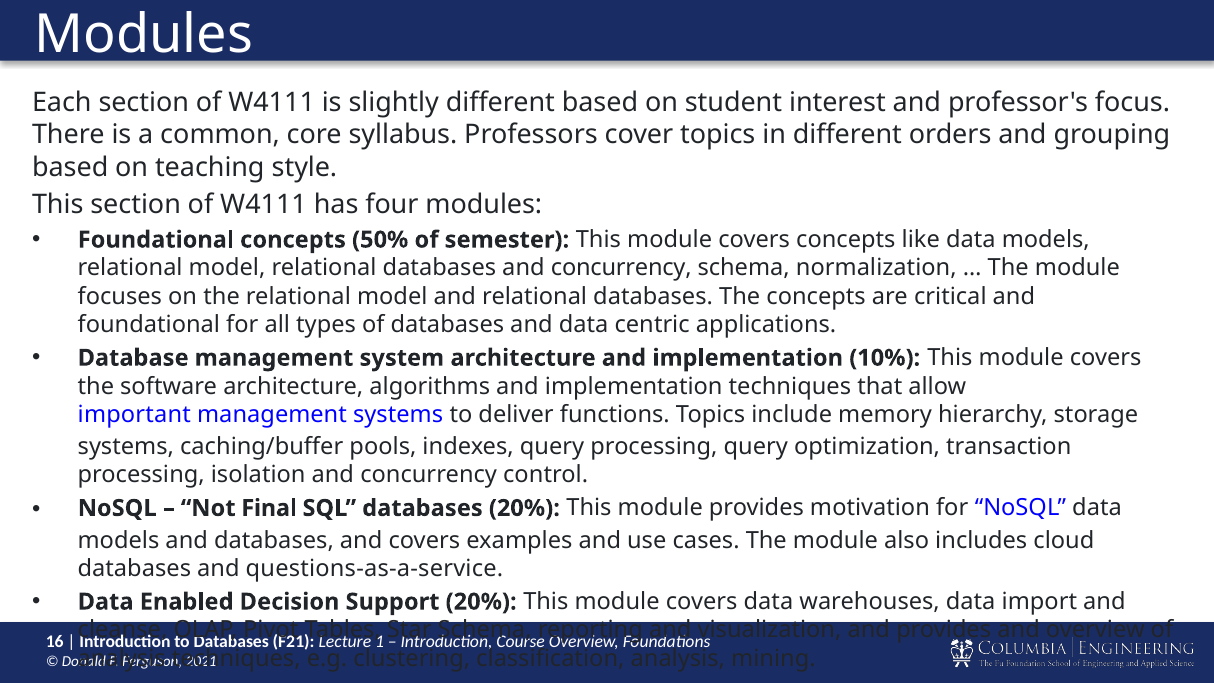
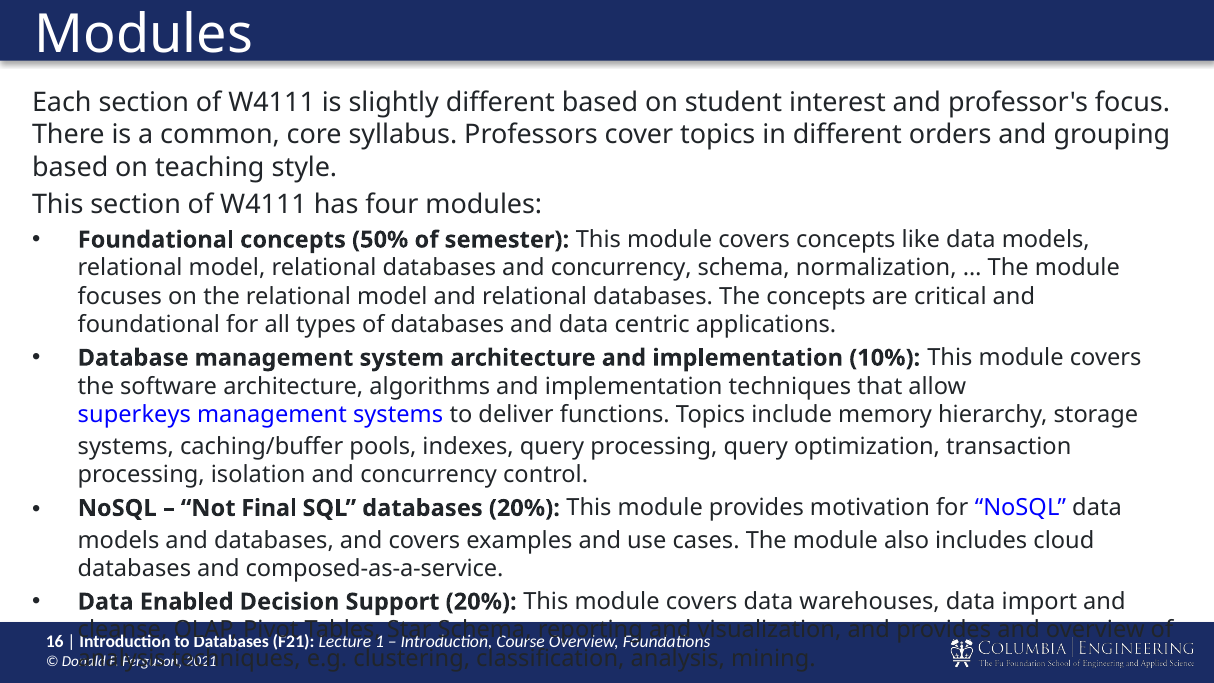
important: important -> superkeys (134, 415)
questions-as-a-service: questions-as-a-service -> composed-as-a-service (375, 569)
